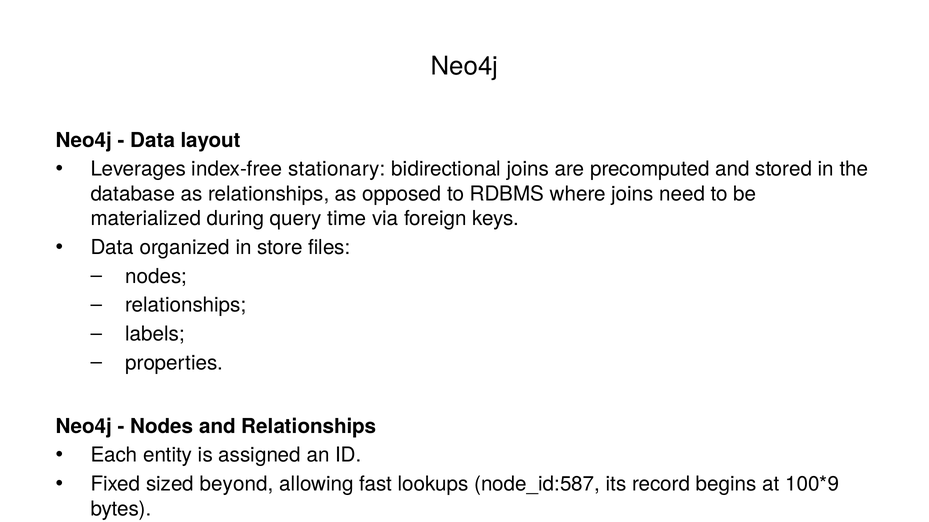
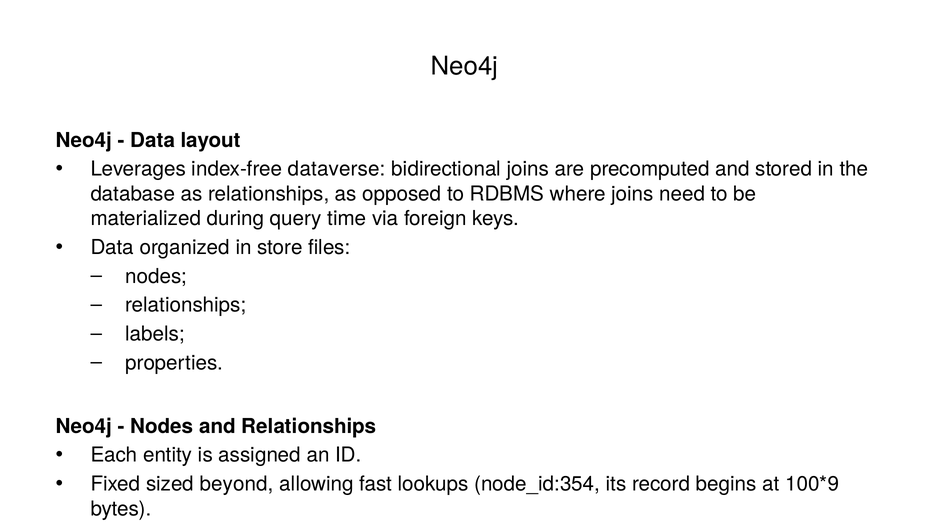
stationary: stationary -> dataverse (337, 169)
node_id:587: node_id:587 -> node_id:354 (537, 485)
